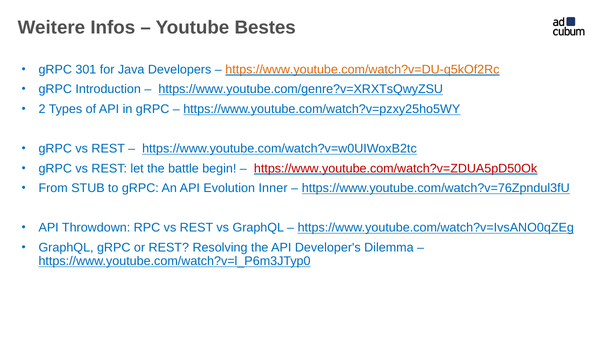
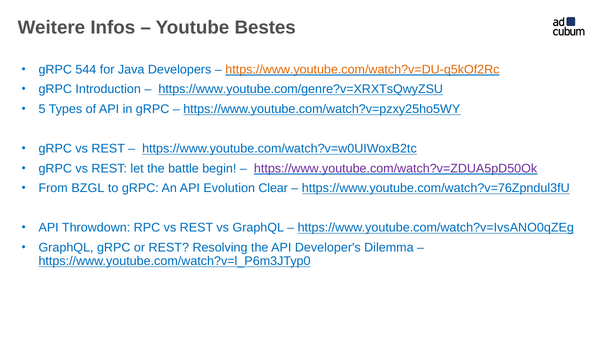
301: 301 -> 544 (86, 70)
2: 2 -> 5 (42, 109)
https://www.youtube.com/watch?v=ZDUA5pD50Ok colour: red -> purple (396, 169)
STUB: STUB -> BZGL (88, 188)
Inner: Inner -> Clear (273, 188)
